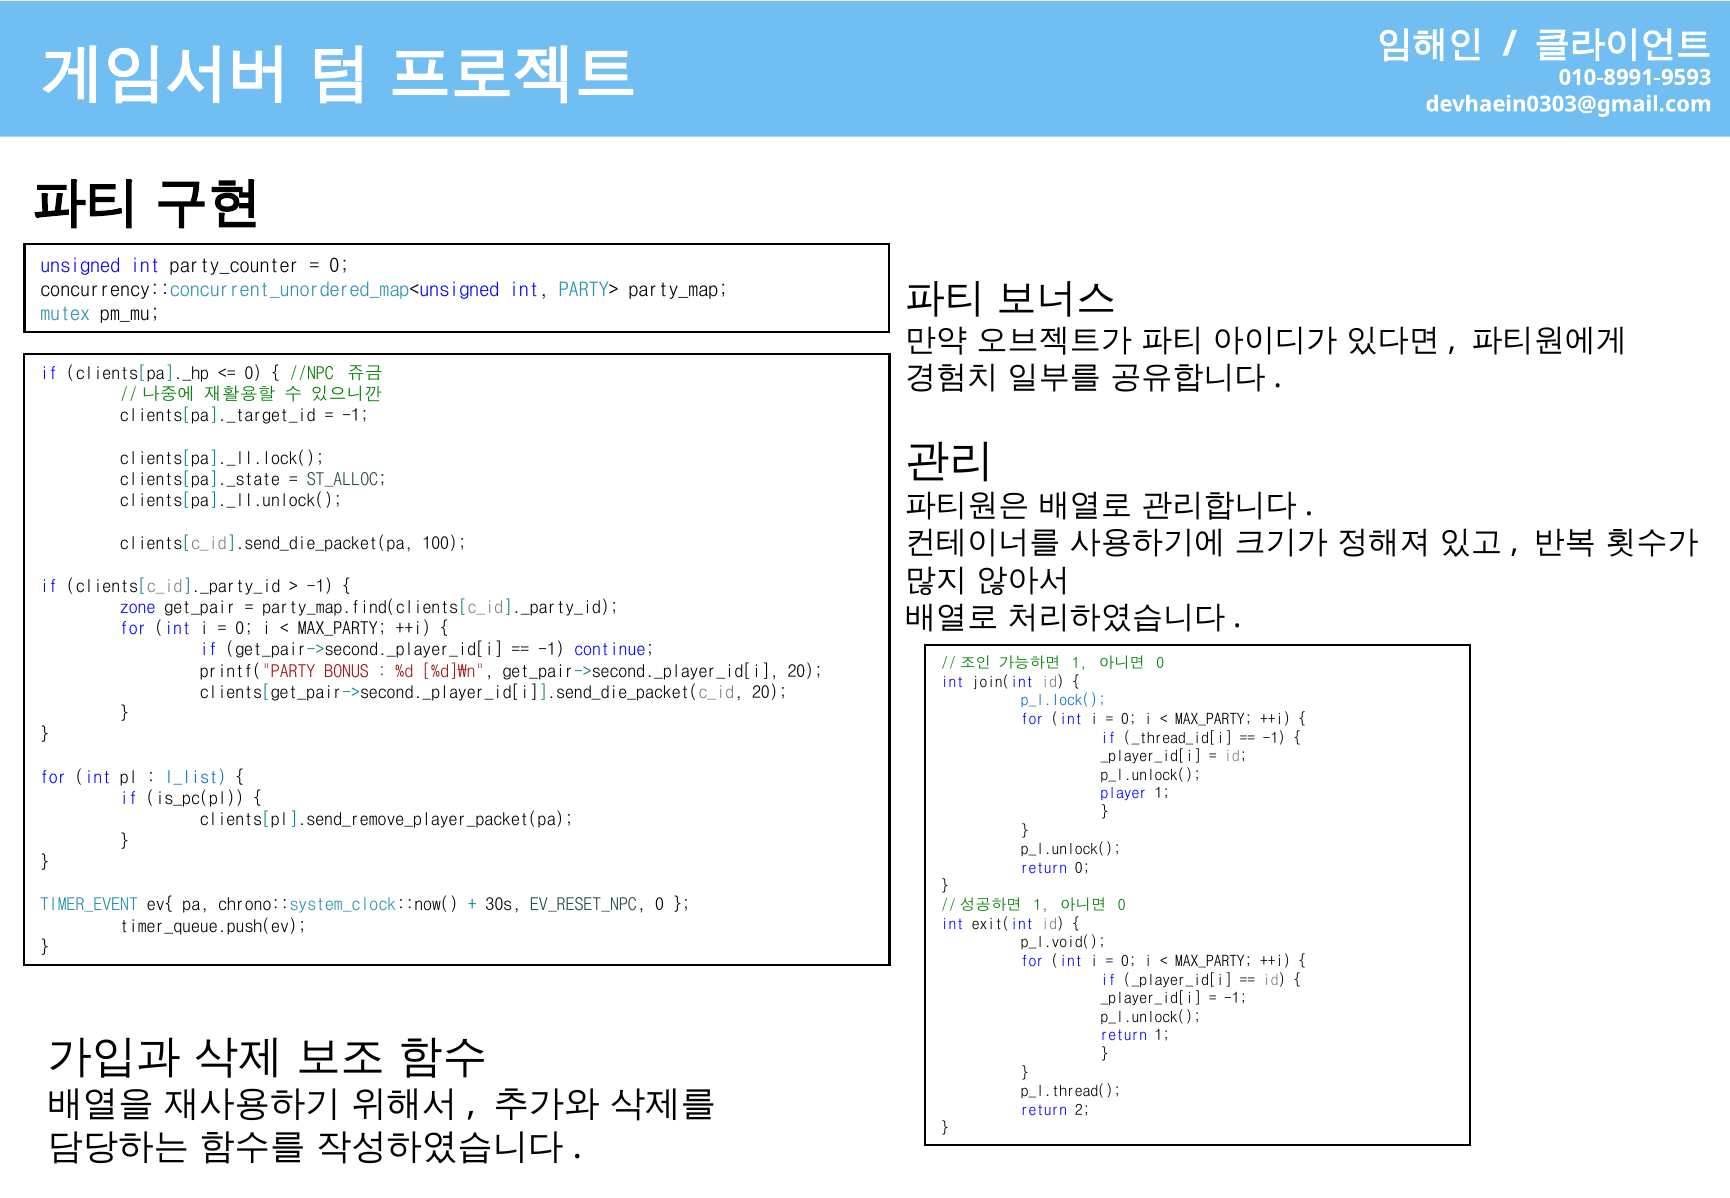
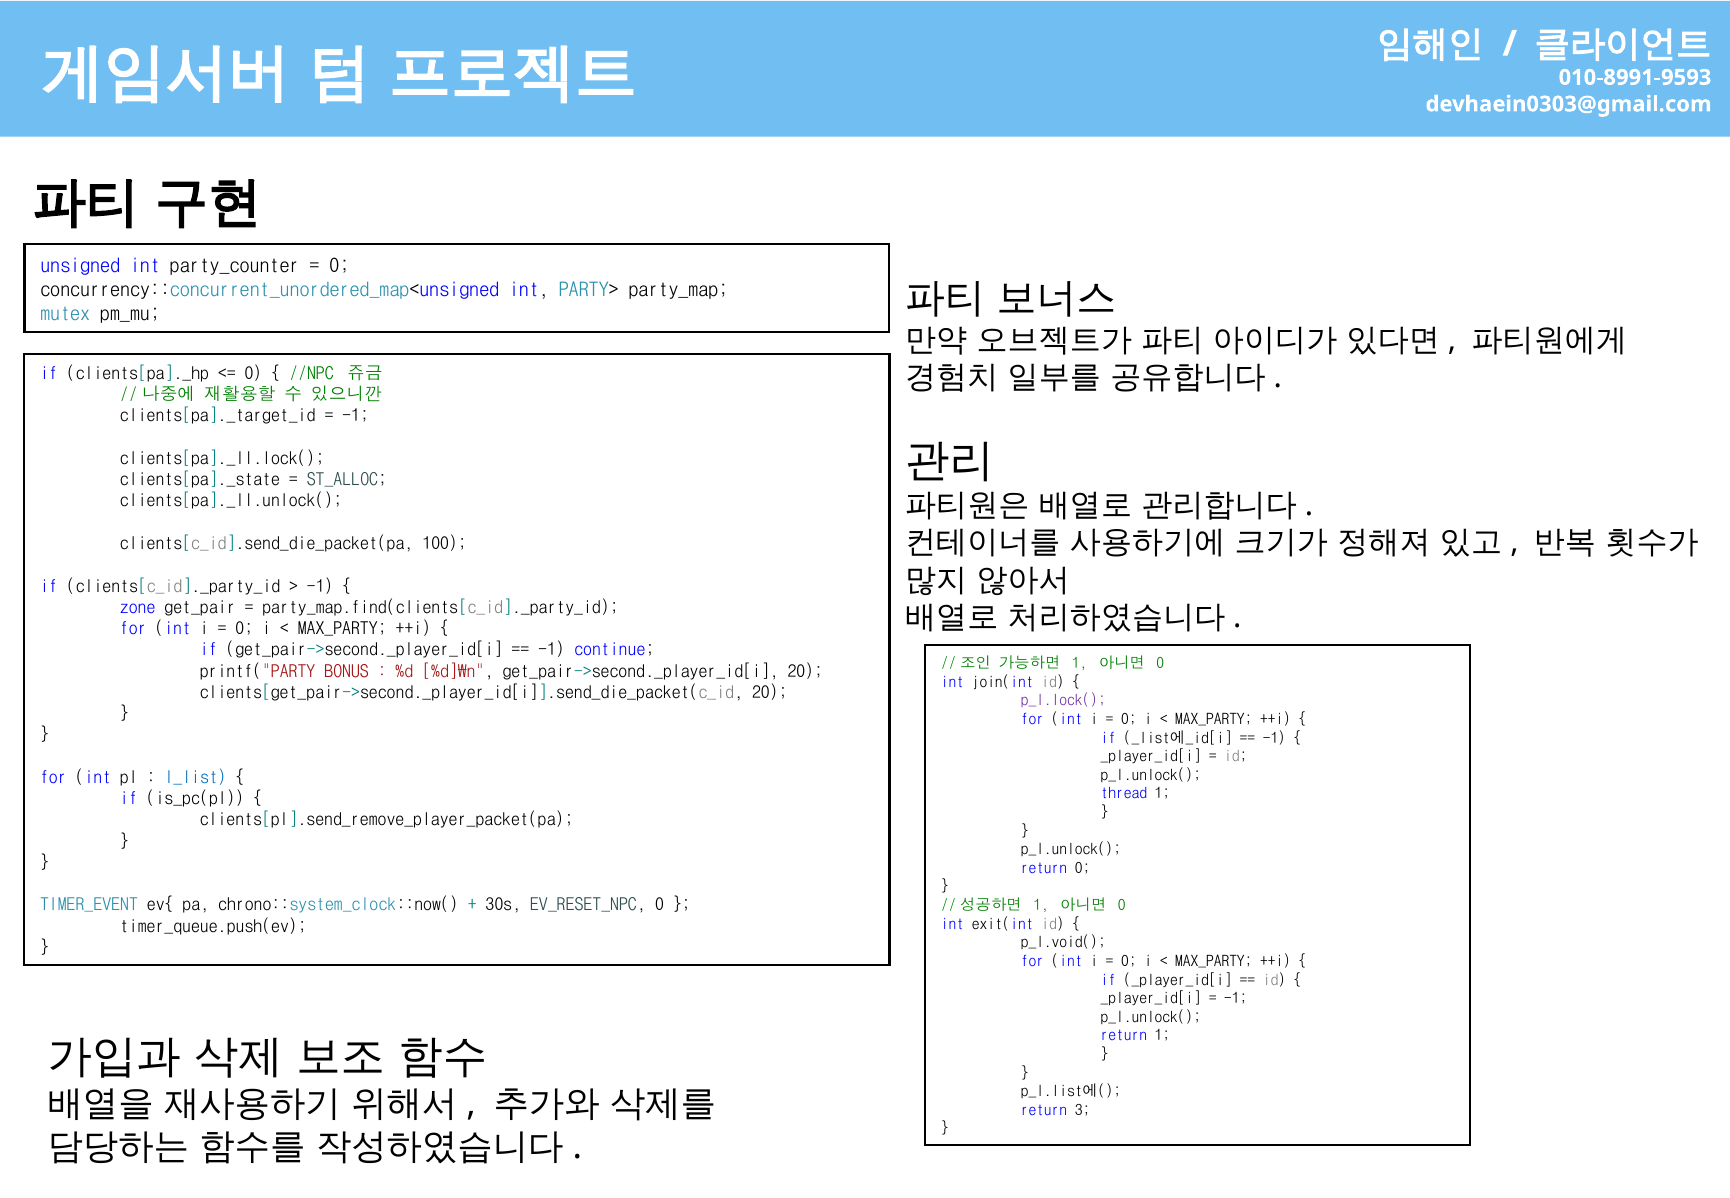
p_l.lock( colour: blue -> purple (1063, 701)
_thread_id[i: _thread_id[i -> _list에_id[i (1178, 738)
player: player -> thread (1124, 794)
p_l.thread(: p_l.thread( -> p_l.list에( (1071, 1091)
2: 2 -> 3 (1083, 1110)
